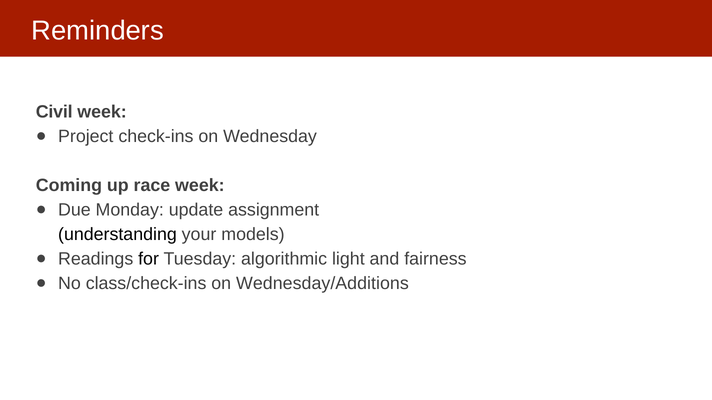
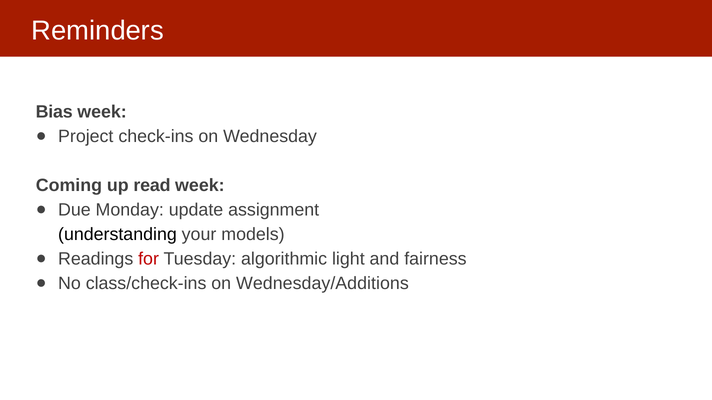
Civil: Civil -> Bias (54, 112)
race: race -> read (152, 186)
for colour: black -> red (149, 259)
